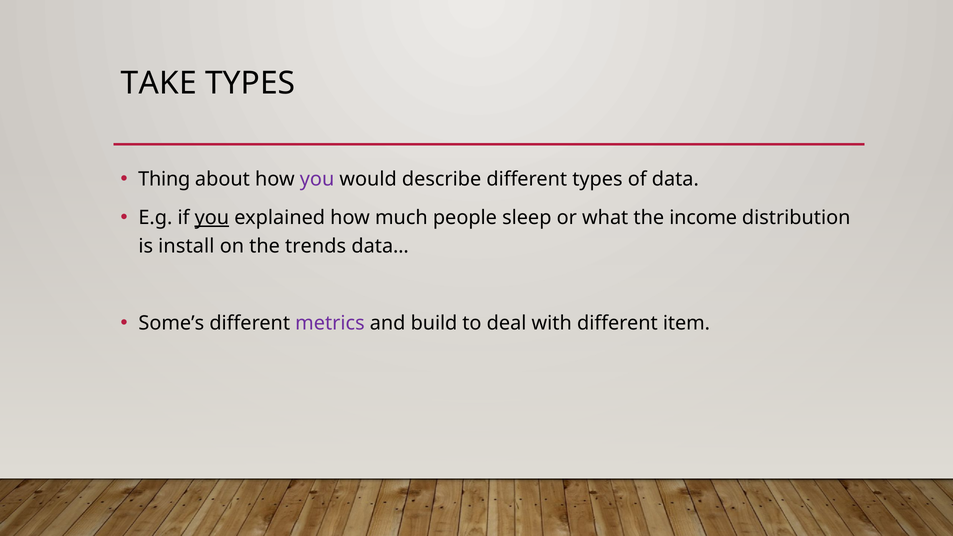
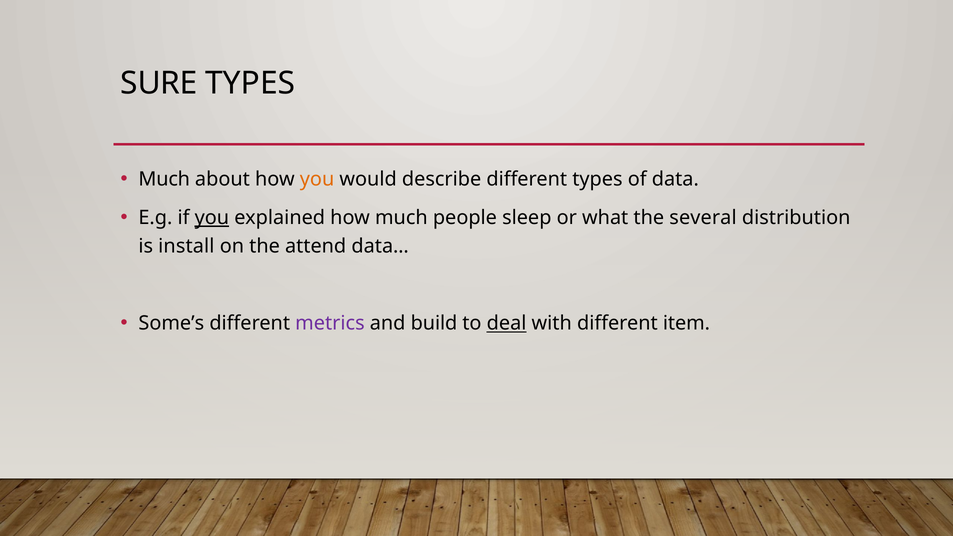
TAKE: TAKE -> SURE (159, 83)
Thing: Thing -> Much (164, 179)
you colour: purple -> orange (317, 179)
income: income -> several (703, 218)
trends: trends -> attend (316, 246)
deal underline: none -> present (507, 323)
